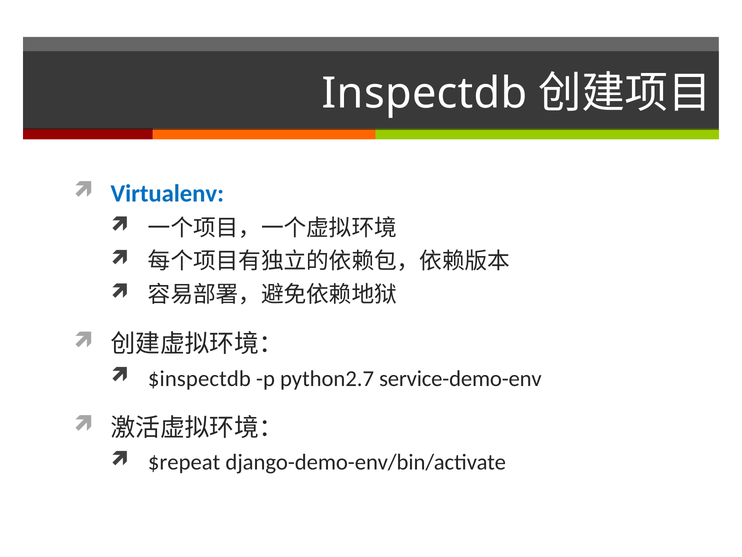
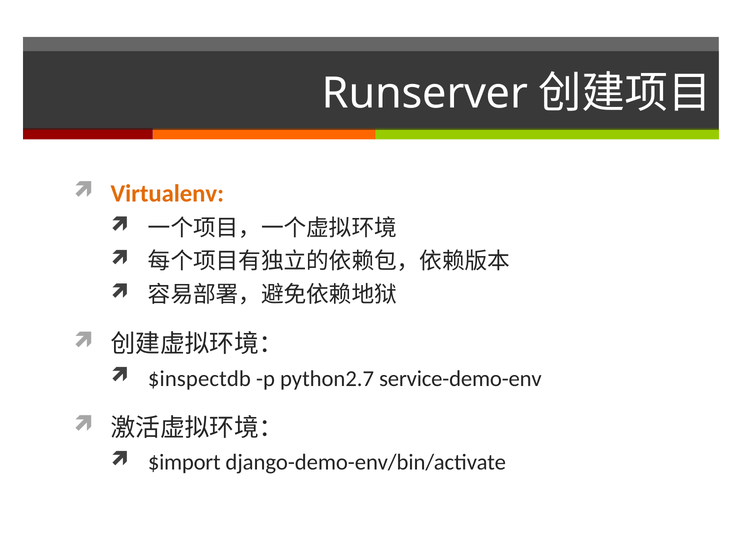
Inspectdb: Inspectdb -> Runserver (425, 93)
Virtualenv colour: blue -> orange (167, 193)
$repeat: $repeat -> $import (184, 462)
